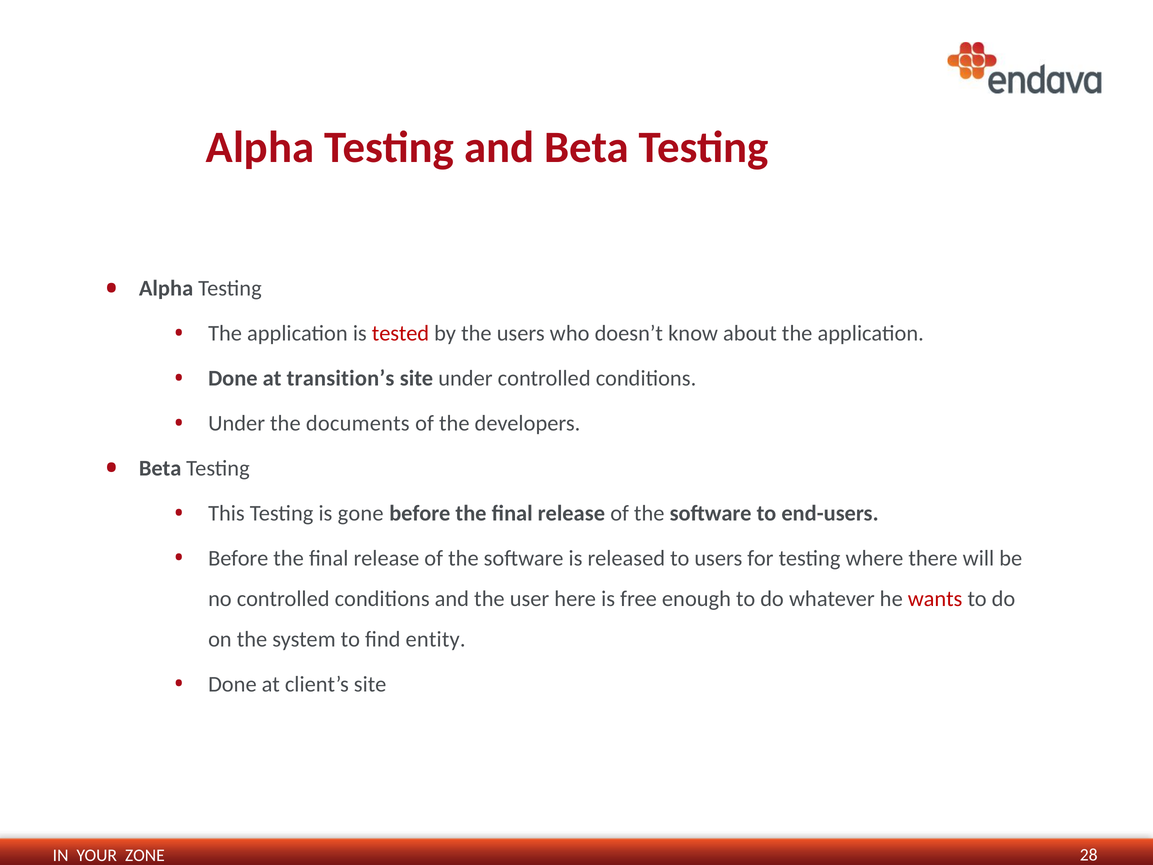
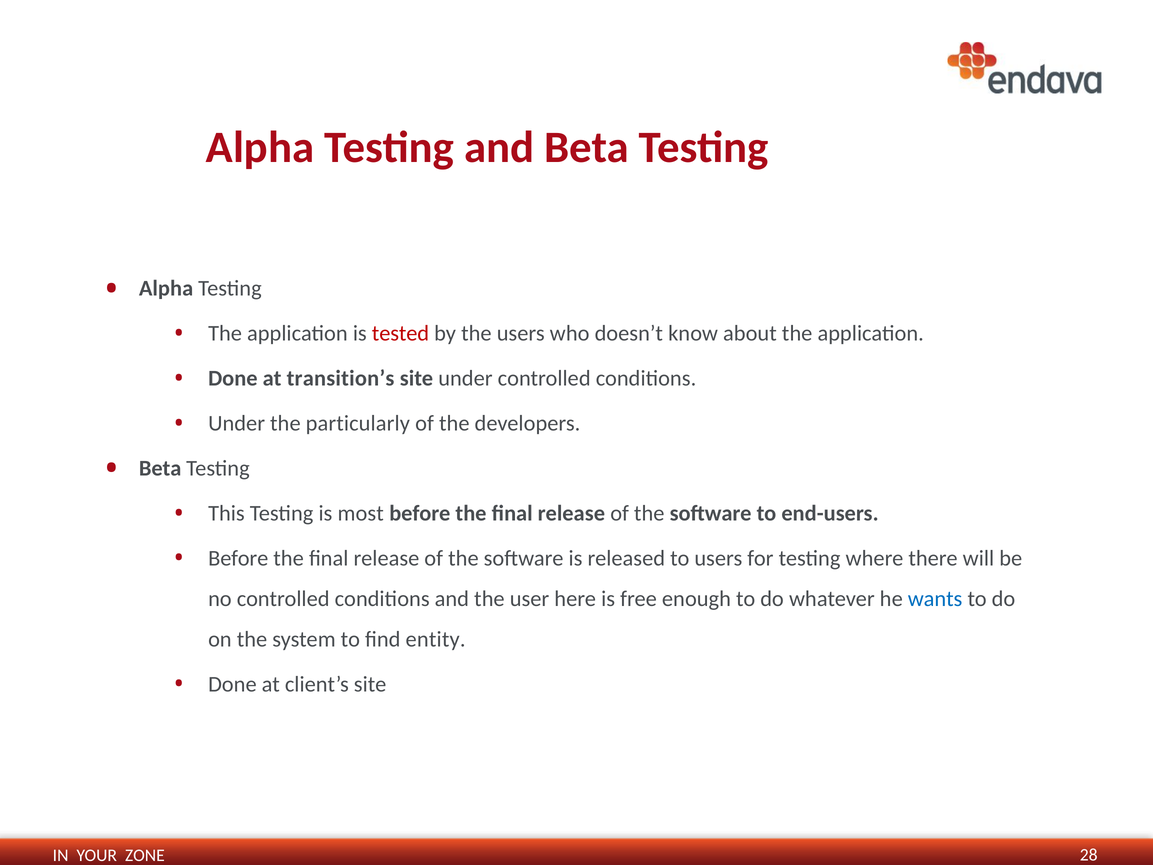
documents: documents -> particularly (358, 423)
gone: gone -> most (361, 513)
wants colour: red -> blue (935, 599)
